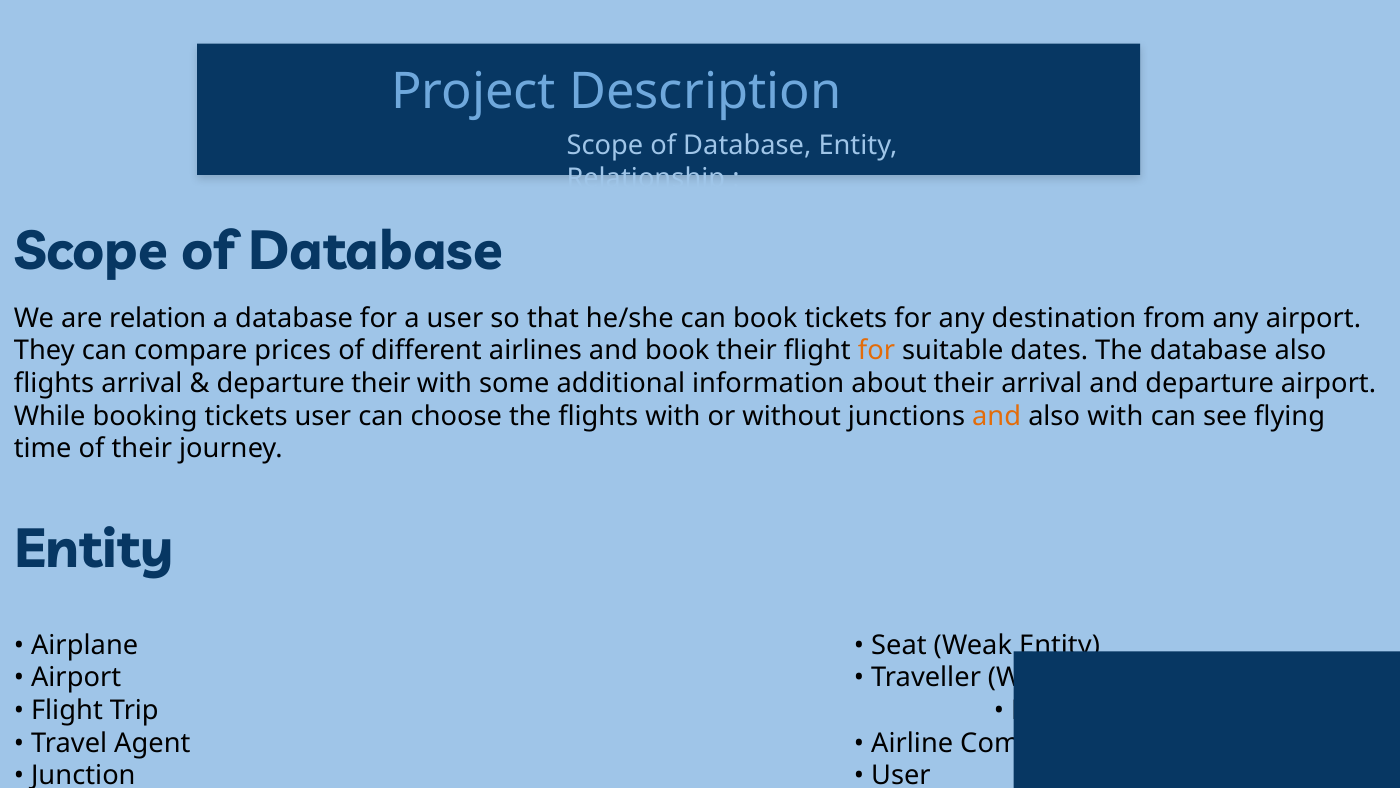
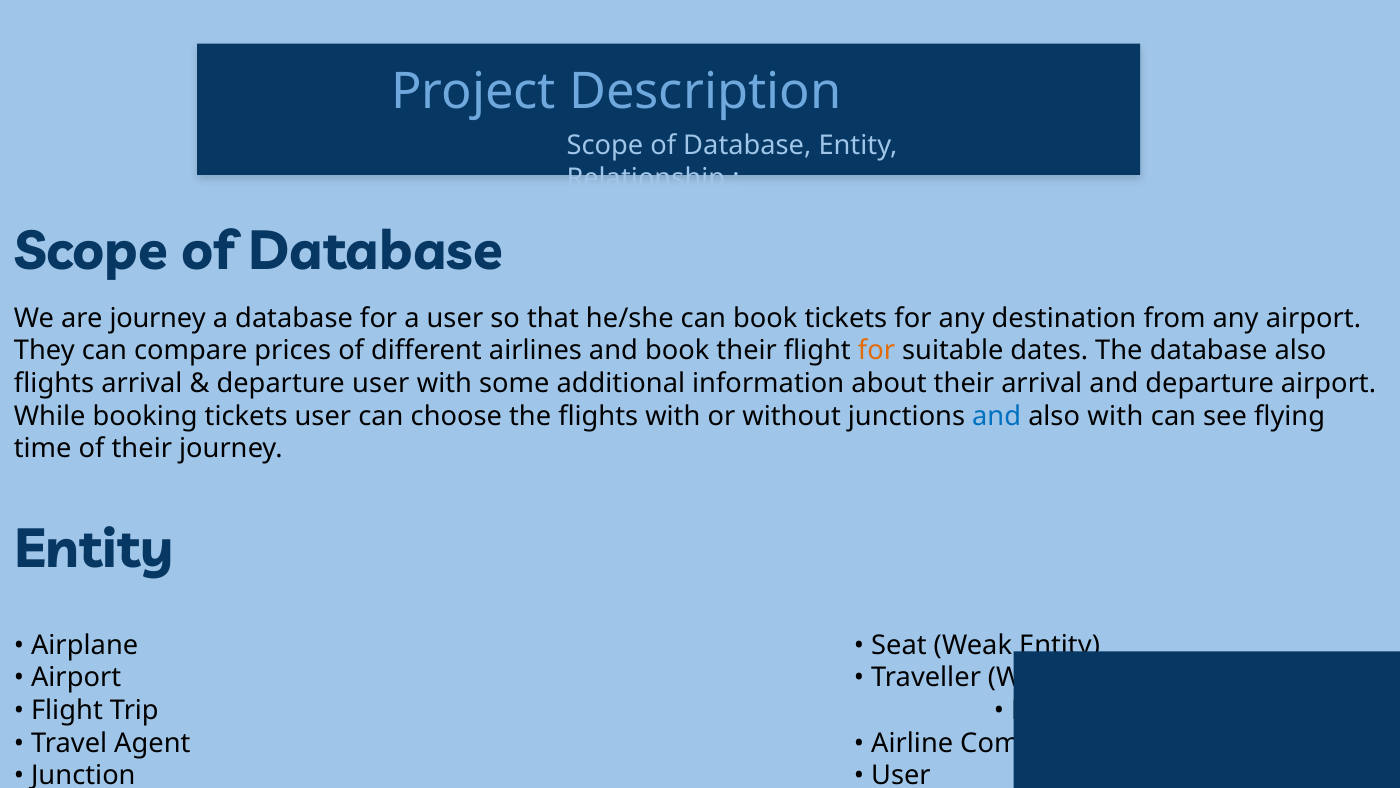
are relation: relation -> journey (158, 318)
departure their: their -> user (381, 383)
and colour: orange -> blue (997, 416)
